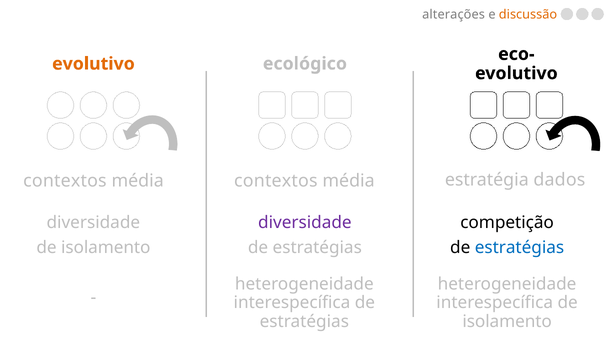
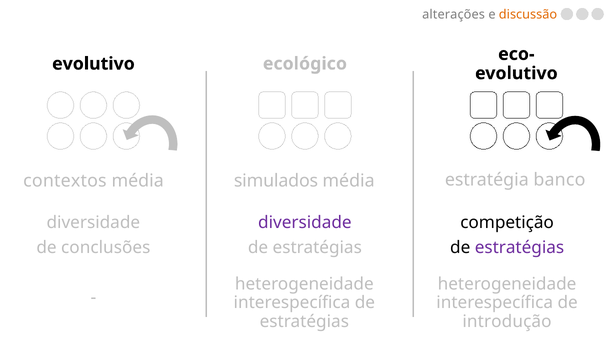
evolutivo colour: orange -> black (93, 64)
média contextos: contextos -> simulados (276, 181)
dados: dados -> banco (559, 180)
isolamento: isolamento -> conclusões (106, 248)
estratégias colour: blue -> purple (519, 248)
isolamento: isolamento -> introdução (507, 321)
